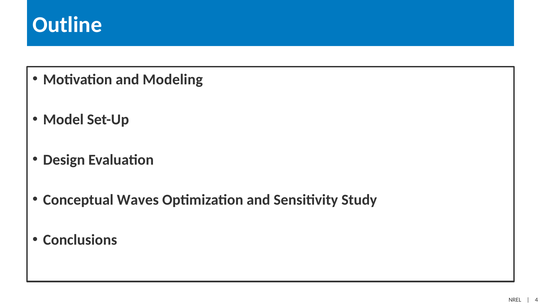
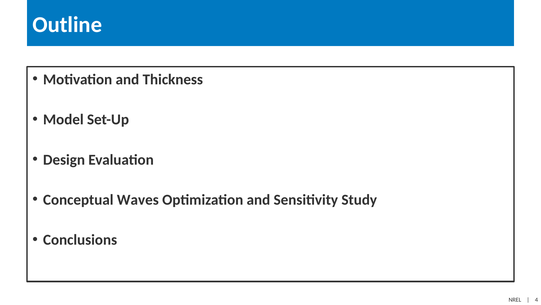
Modeling: Modeling -> Thickness (173, 79)
